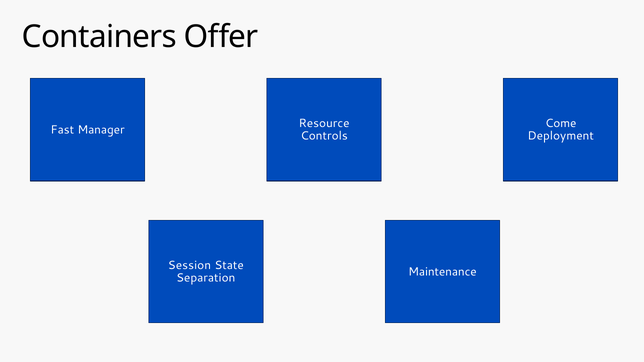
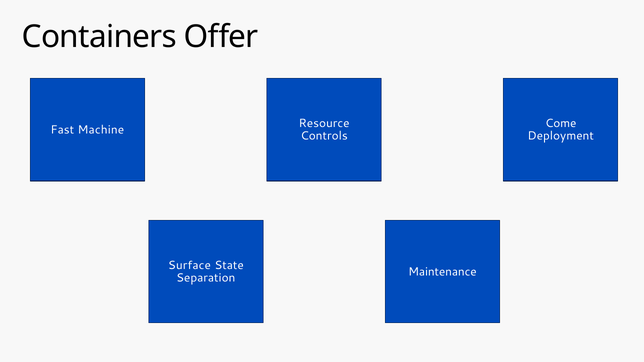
Manager: Manager -> Machine (101, 130)
Session: Session -> Surface (189, 265)
